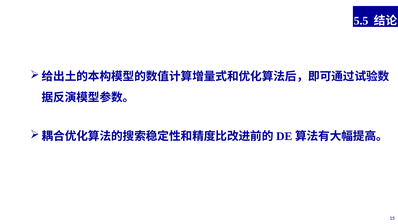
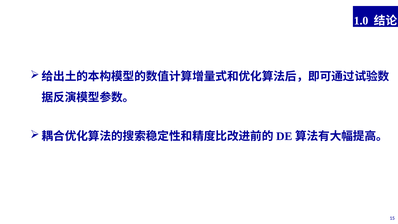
5.5: 5.5 -> 1.0 (361, 21)
